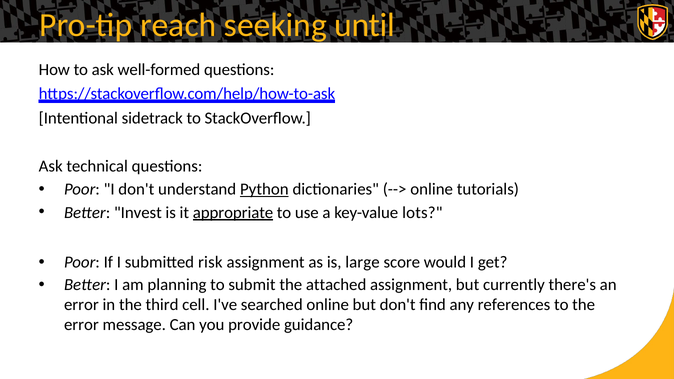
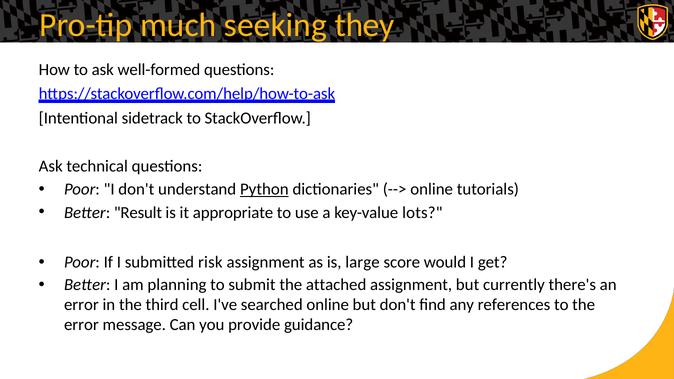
reach: reach -> much (178, 25)
until: until -> they (365, 25)
Invest: Invest -> Result (138, 213)
appropriate underline: present -> none (233, 213)
